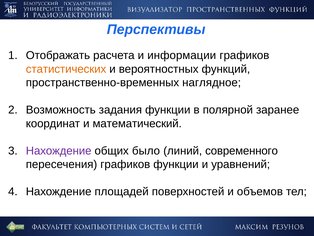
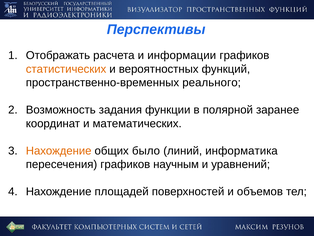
наглядное: наглядное -> реального (212, 82)
математический: математический -> математических (137, 123)
Нахождение colour: purple -> orange (59, 150)
современного: современного -> информатика (241, 150)
графиков функции: функции -> научным (176, 164)
